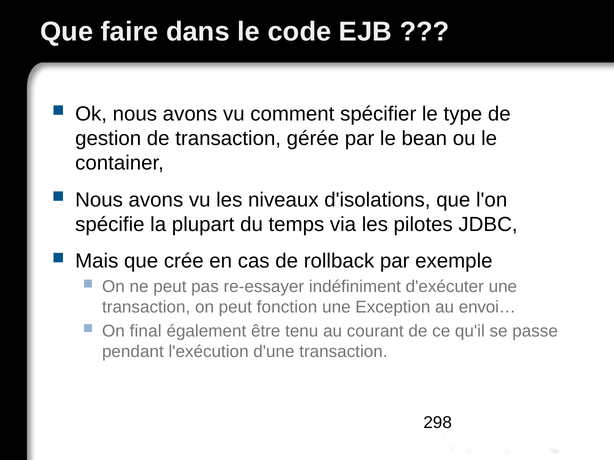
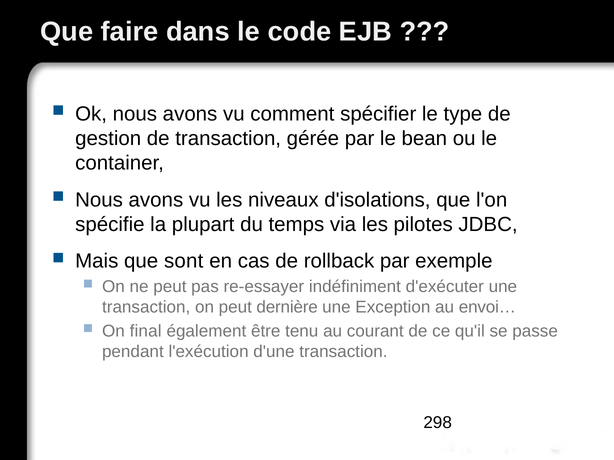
crée: crée -> sont (184, 261)
fonction: fonction -> dernière (287, 308)
